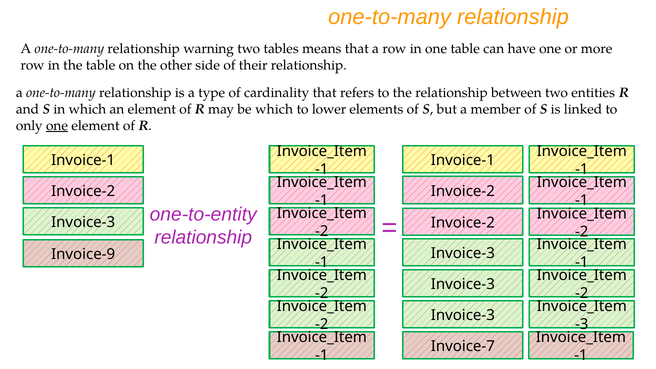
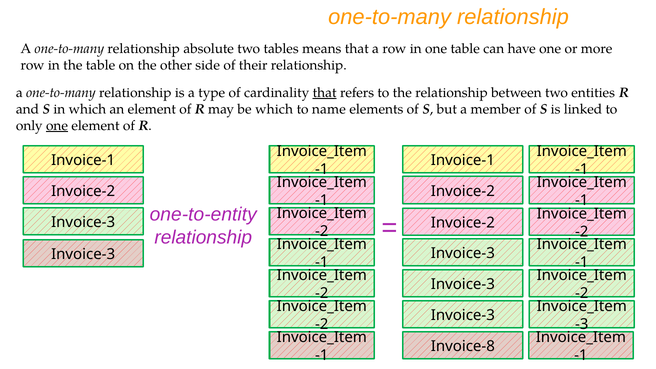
warning: warning -> absolute (209, 49)
that underline: none -> present (325, 93)
lower: lower -> name (329, 109)
Invoice-9: Invoice-9 -> Invoice-3 (83, 254)
Invoice-7: Invoice-7 -> Invoice-8 (463, 346)
